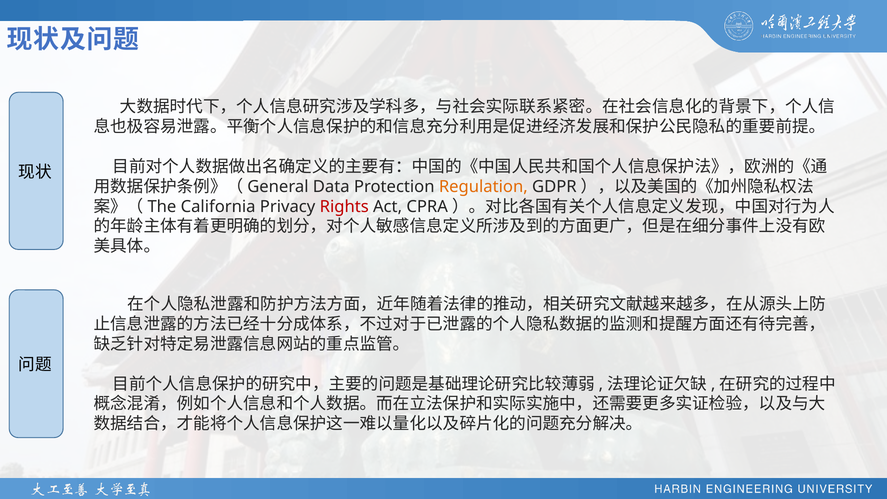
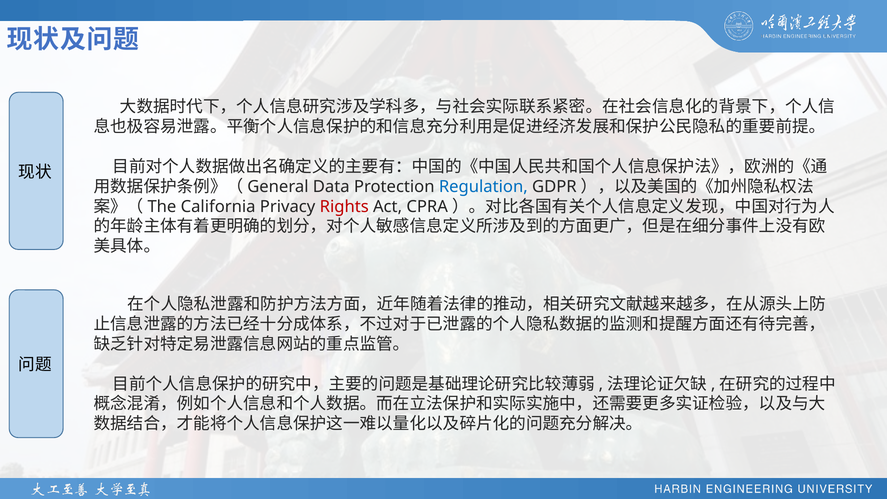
Regulation colour: orange -> blue (483, 187)
